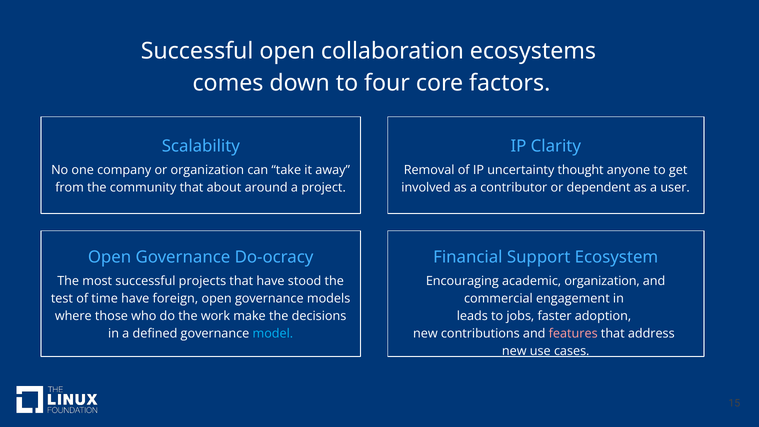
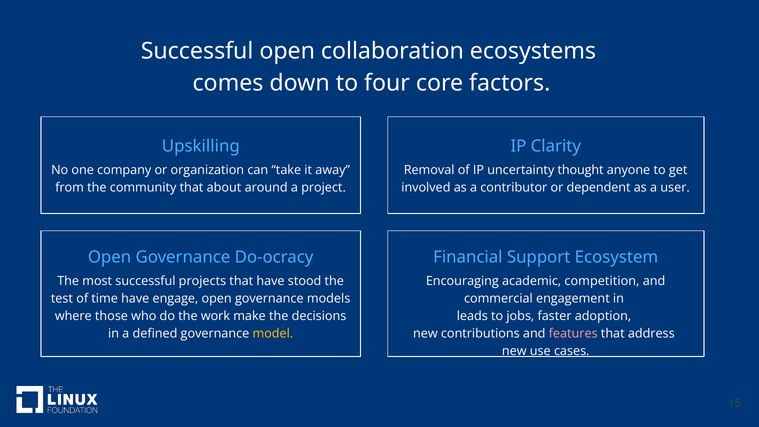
Scalability: Scalability -> Upskilling (201, 146)
academic organization: organization -> competition (602, 281)
foreign: foreign -> engage (175, 299)
model colour: light blue -> yellow (273, 334)
